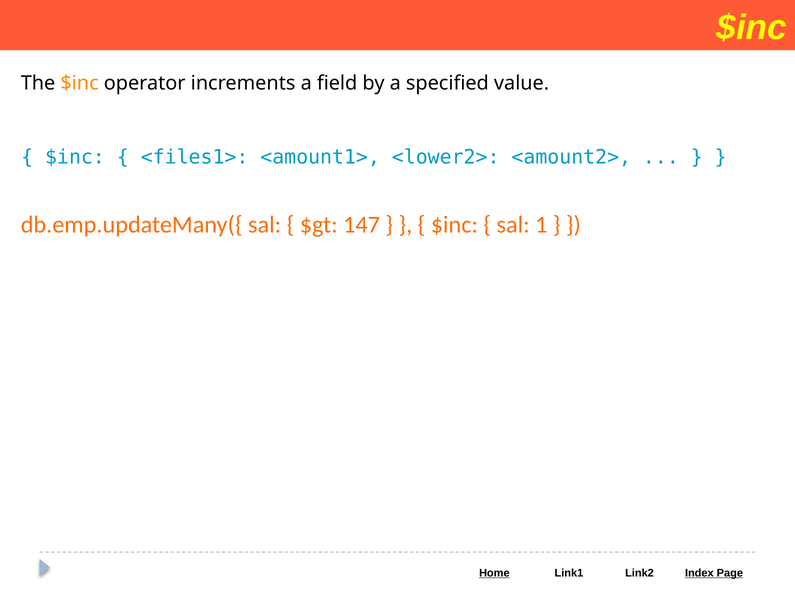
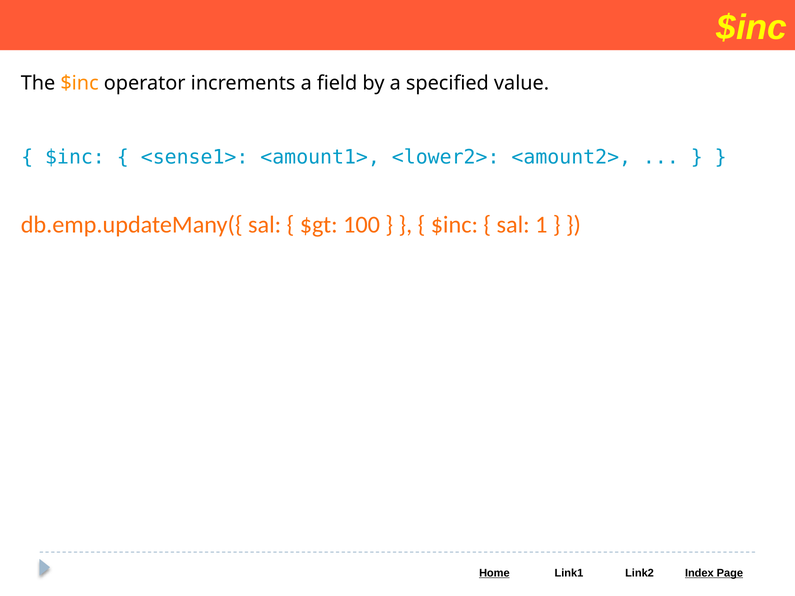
<files1>: <files1> -> <sense1> (195, 157)
147: 147 -> 100 (362, 225)
